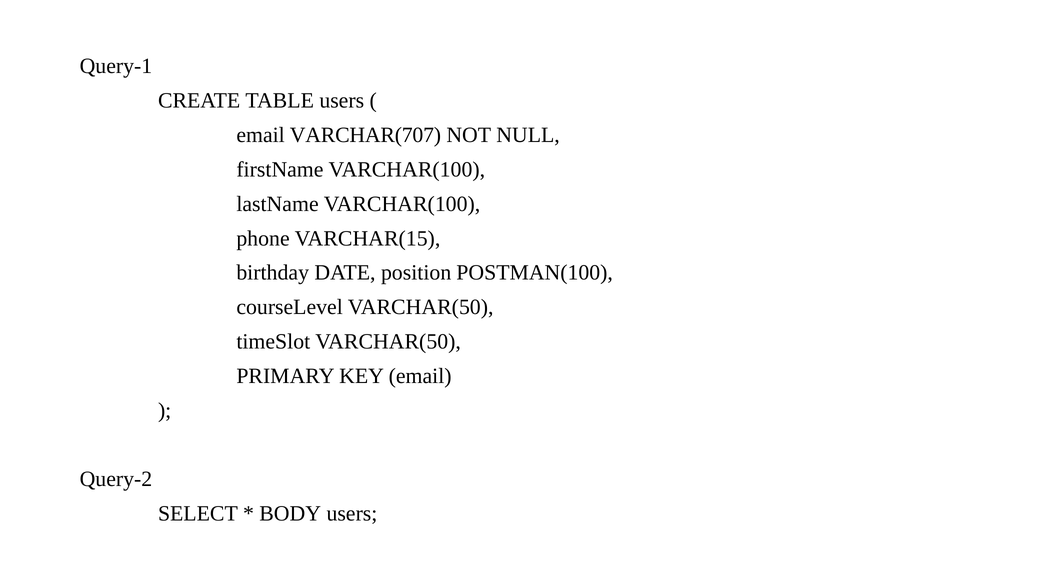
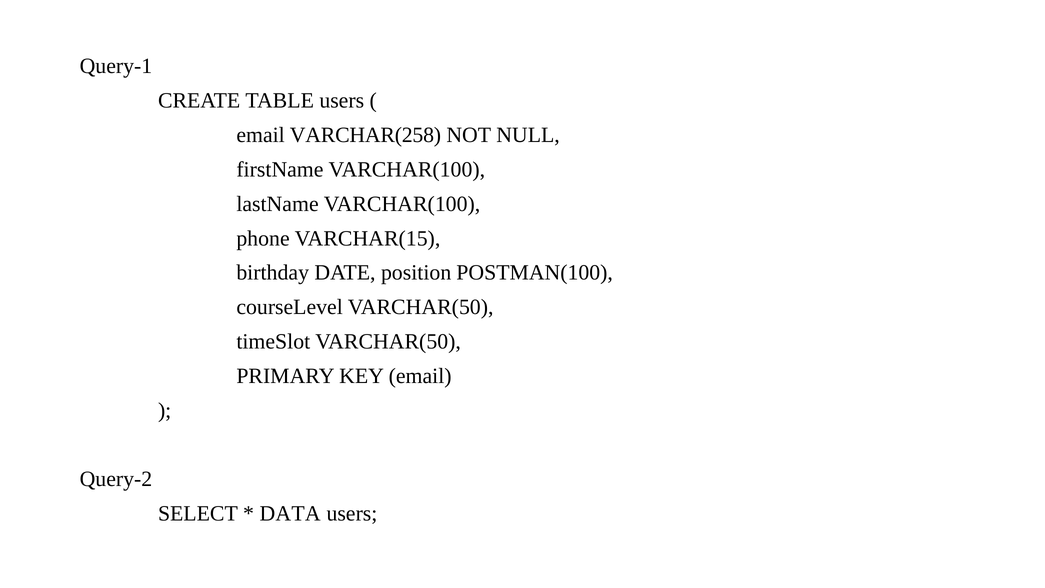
VARCHAR(707: VARCHAR(707 -> VARCHAR(258 (365, 135)
BODY: BODY -> DATA (290, 513)
